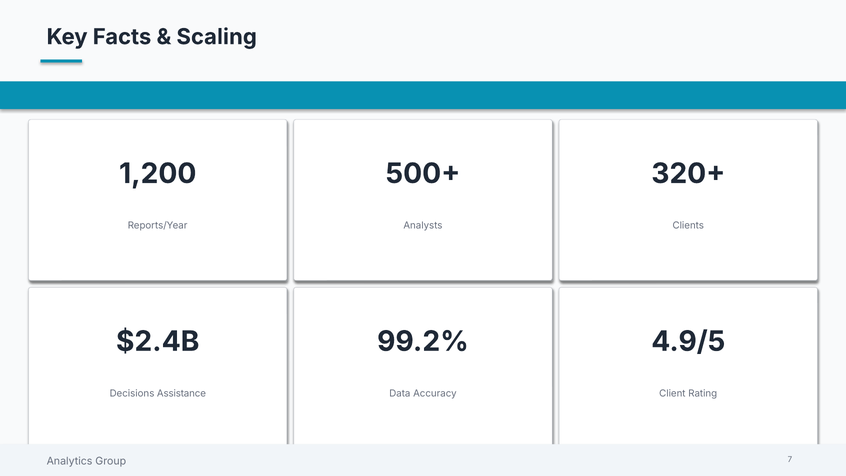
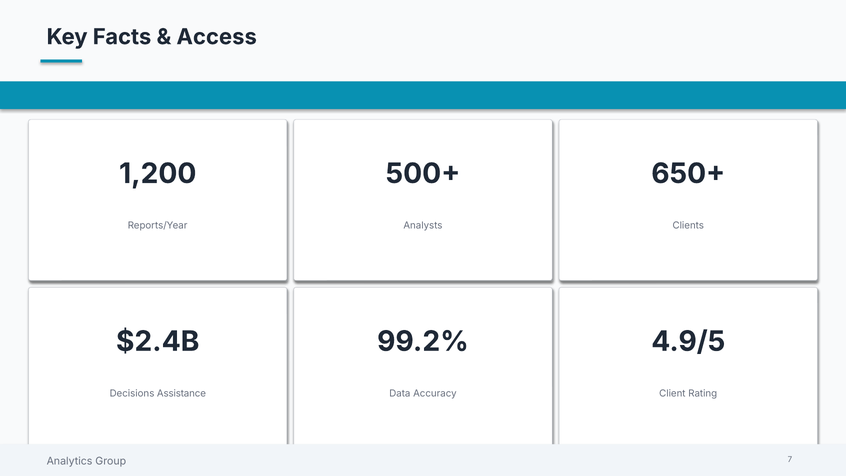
Scaling: Scaling -> Access (217, 37)
320+: 320+ -> 650+ (688, 174)
